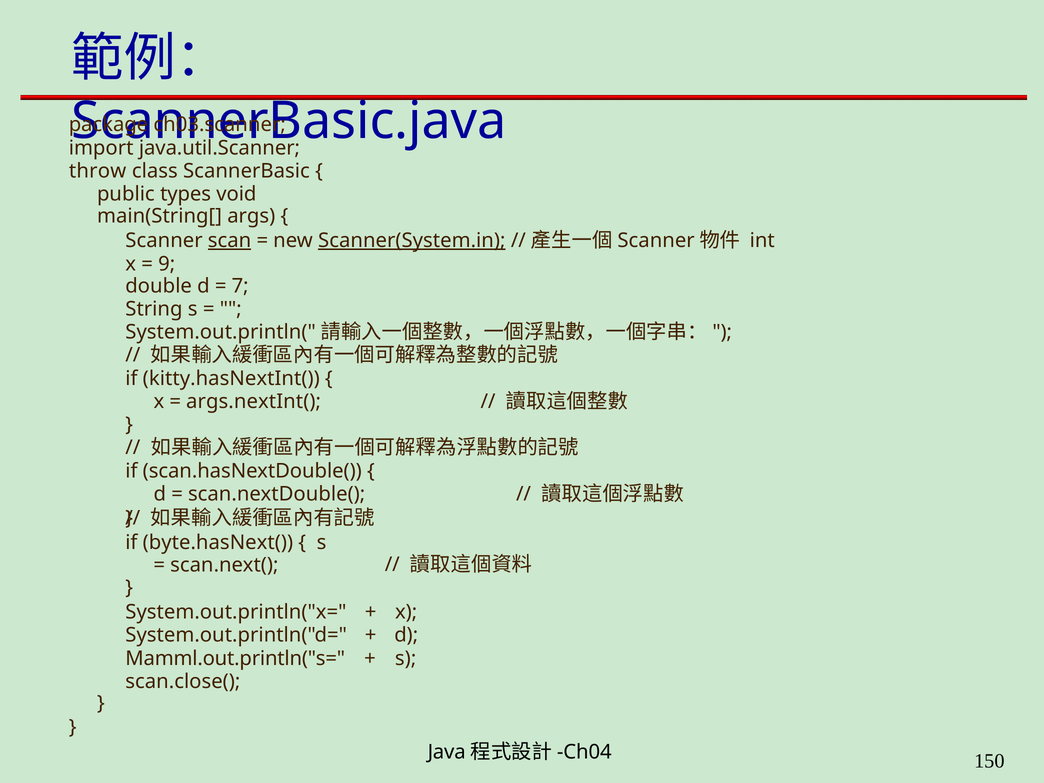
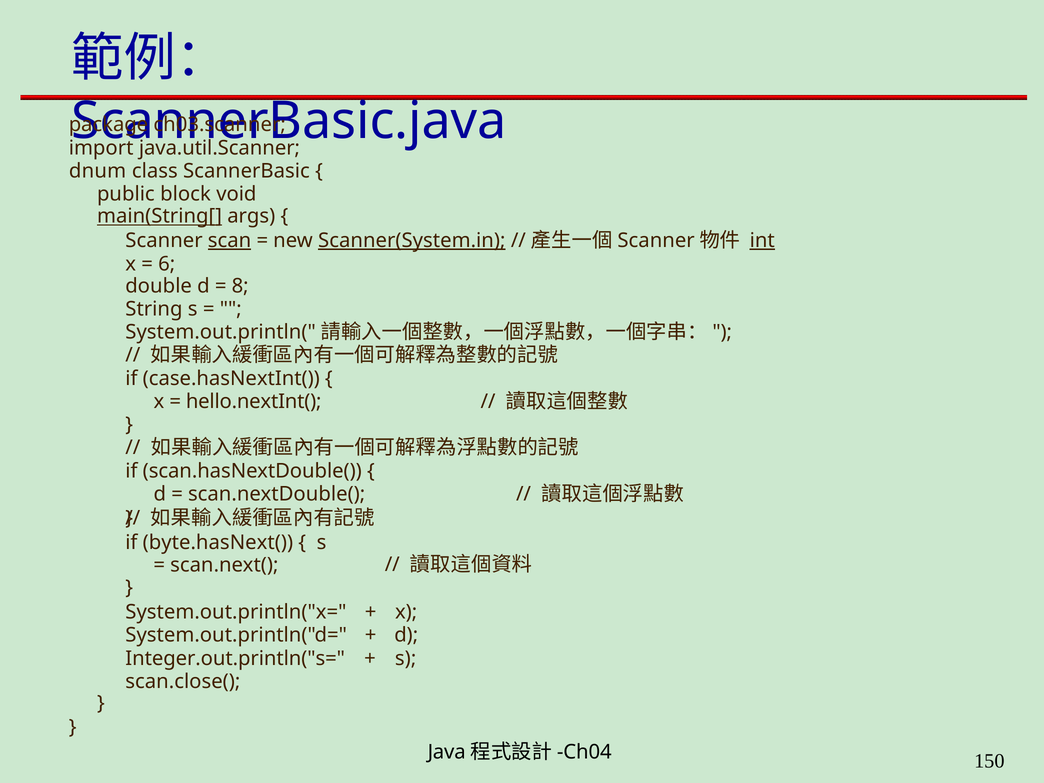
throw: throw -> dnum (98, 171)
types: types -> block (185, 194)
main(String[ underline: none -> present (159, 216)
int underline: none -> present (762, 240)
9: 9 -> 6 (167, 264)
7: 7 -> 8 (240, 286)
kitty.hasNextInt(: kitty.hasNextInt( -> case.hasNextInt( (231, 378)
args.nextInt(: args.nextInt( -> hello.nextInt( (254, 401)
Mamml.out.println("s=: Mamml.out.println("s= -> Integer.out.println("s= (235, 658)
